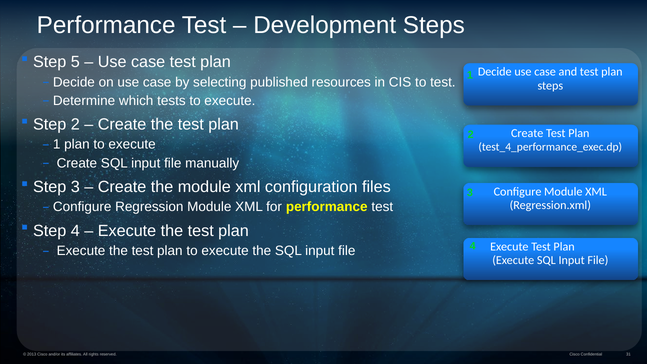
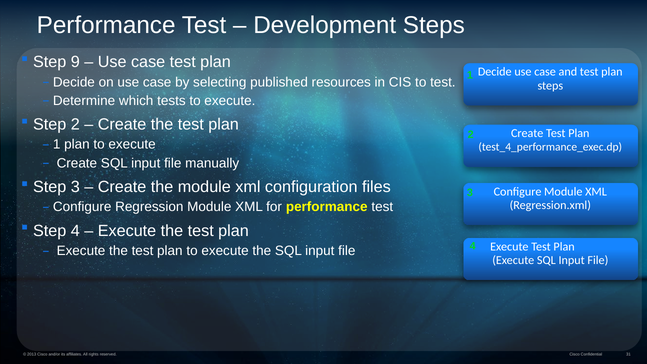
5: 5 -> 9 (75, 62)
